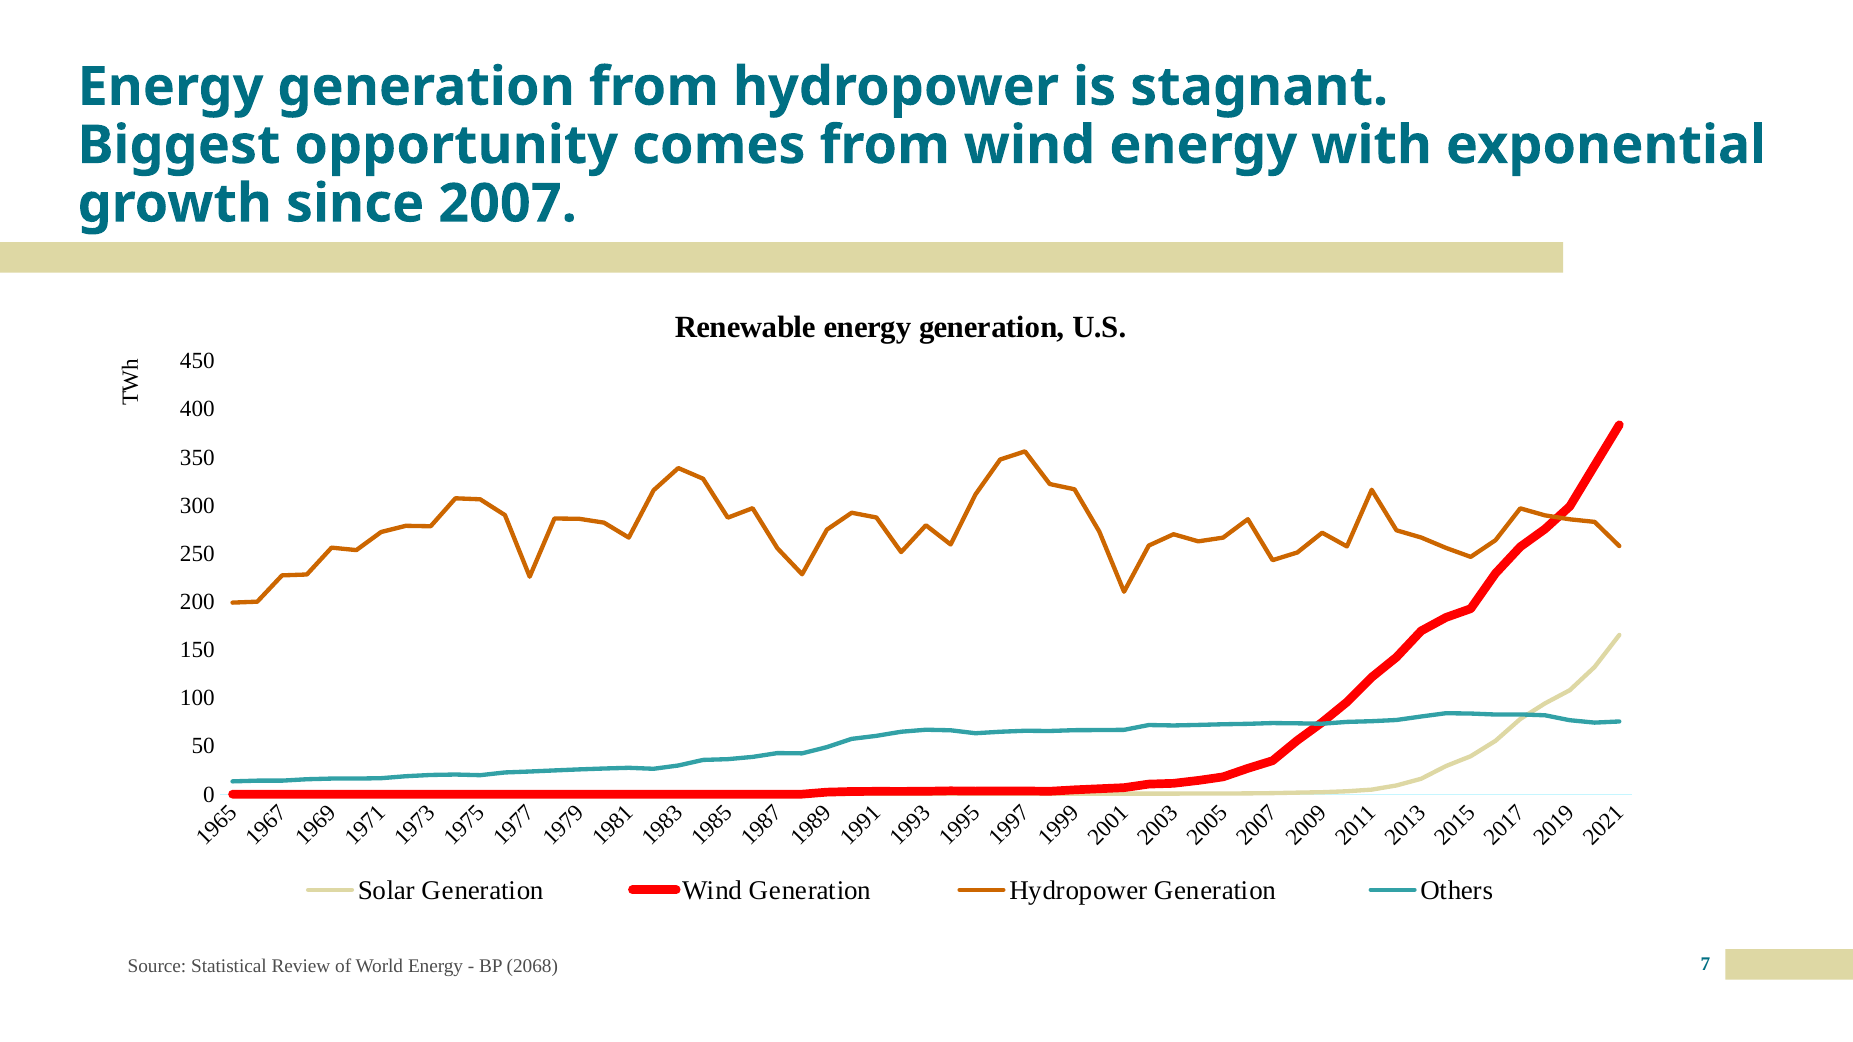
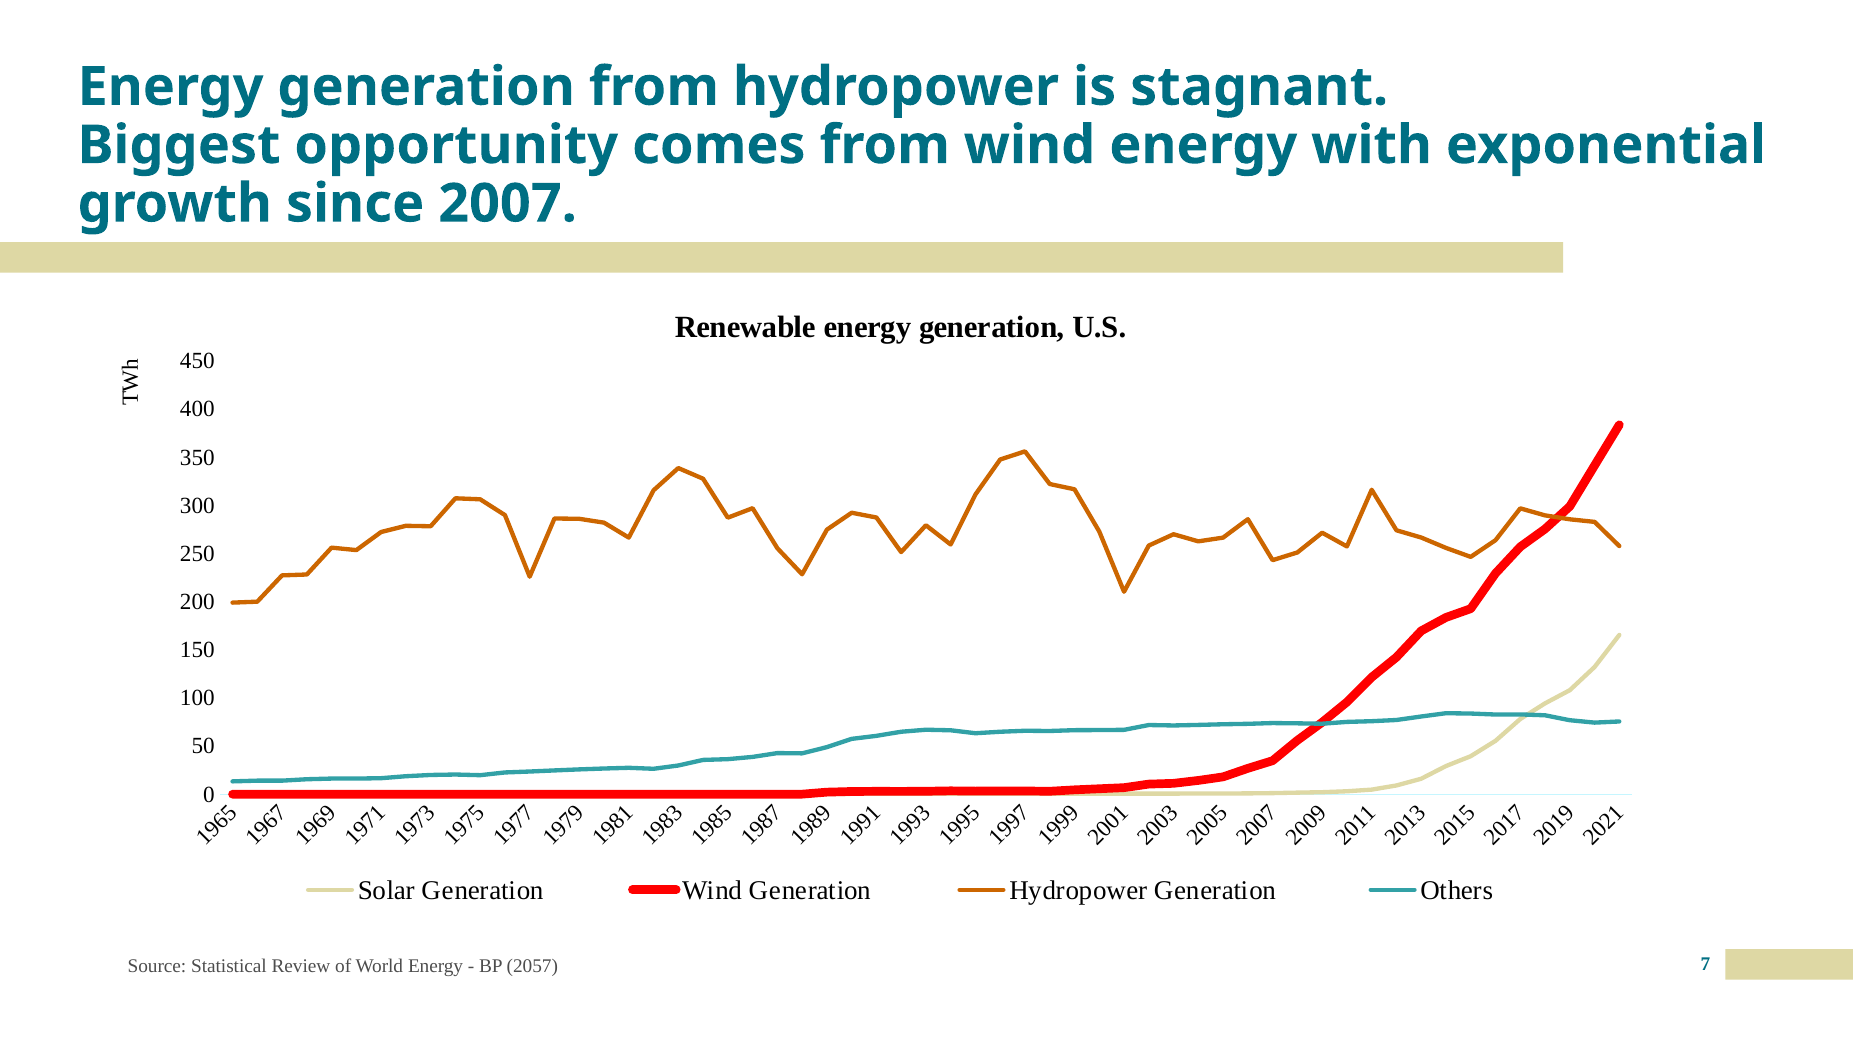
2068: 2068 -> 2057 (532, 966)
